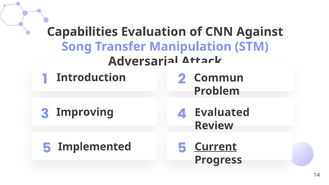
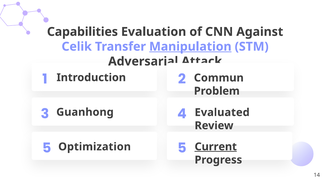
Song: Song -> Celik (77, 47)
Manipulation underline: none -> present (190, 47)
Improving: Improving -> Guanhong (85, 112)
Implemented: Implemented -> Optimization (95, 147)
